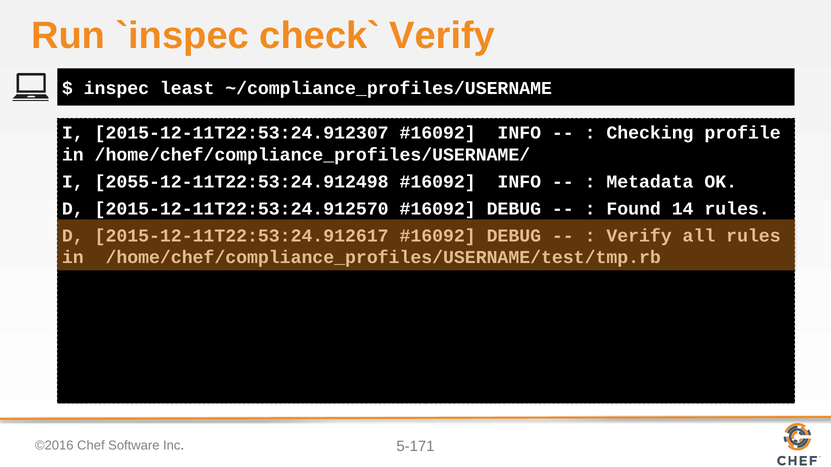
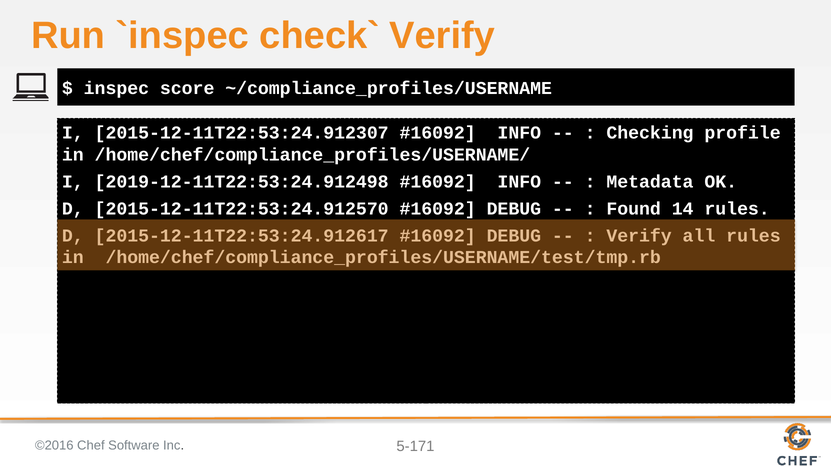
least: least -> score (187, 88)
2055-12-11T22:53:24.912498: 2055-12-11T22:53:24.912498 -> 2019-12-11T22:53:24.912498 (242, 182)
